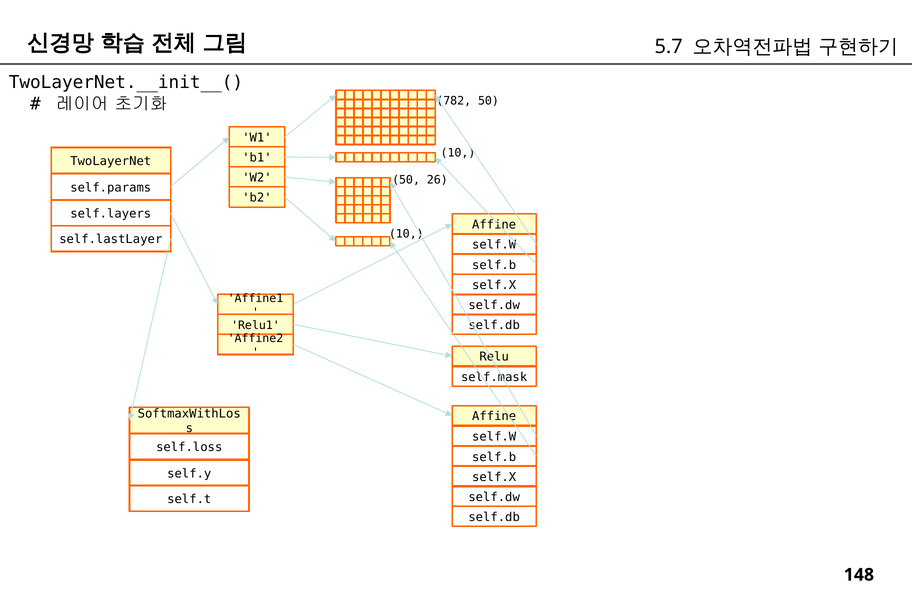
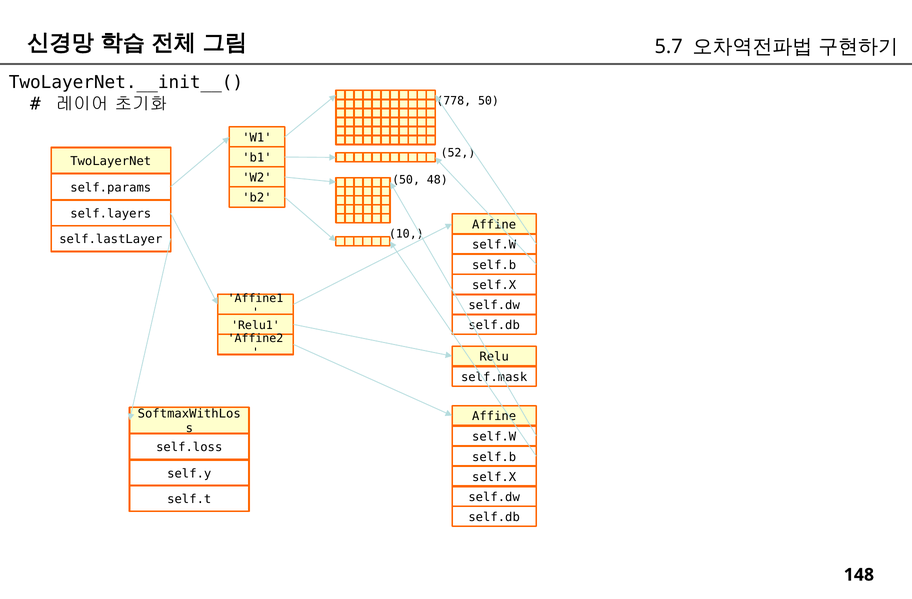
782: 782 -> 778 (454, 101)
10: 10 -> 52 (458, 153)
26: 26 -> 48 (437, 180)
